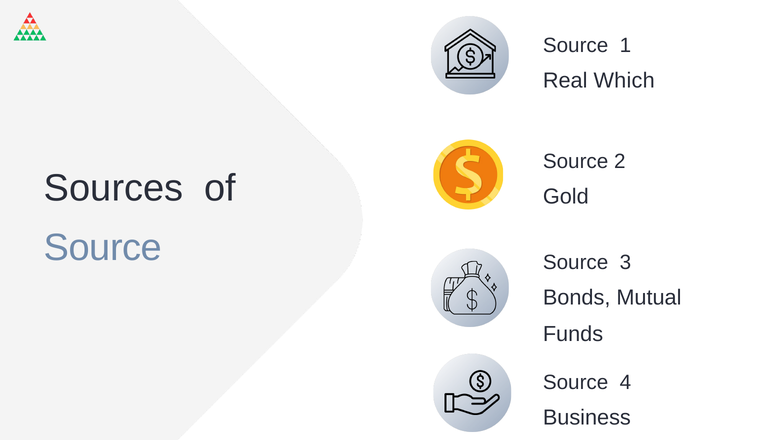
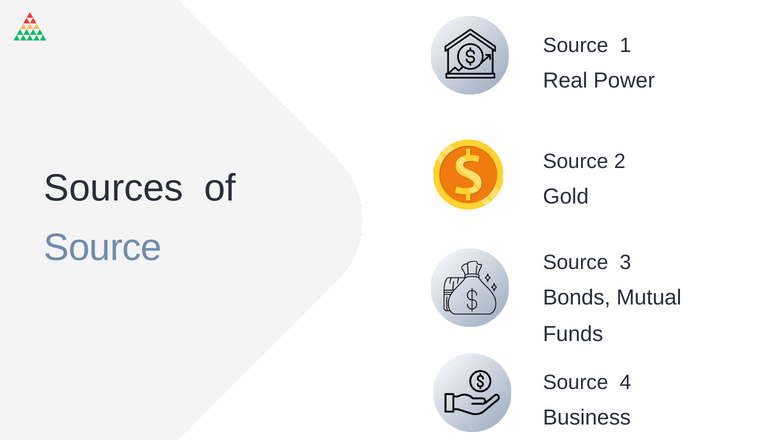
Which: Which -> Power (624, 80)
